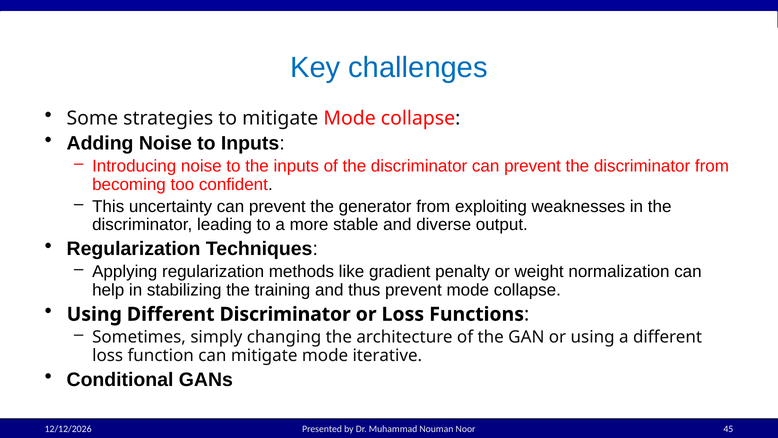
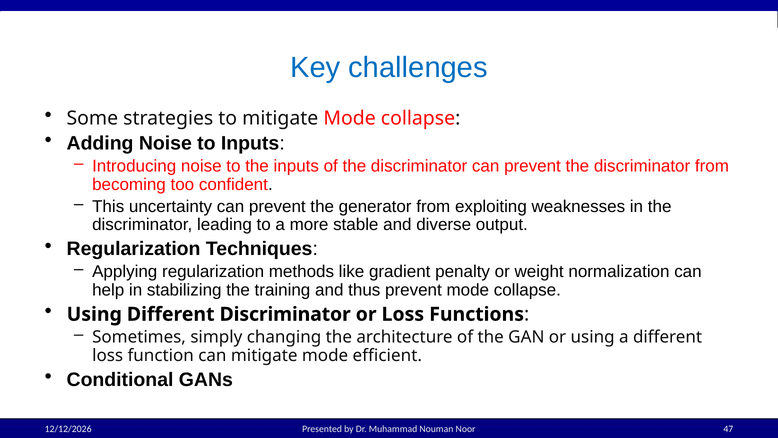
iterative: iterative -> efficient (387, 355)
45: 45 -> 47 (728, 428)
